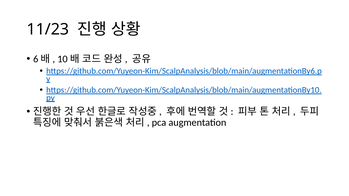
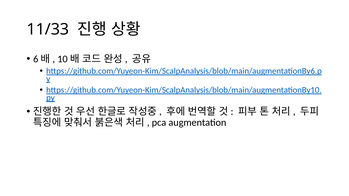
11/23: 11/23 -> 11/33 (48, 29)
